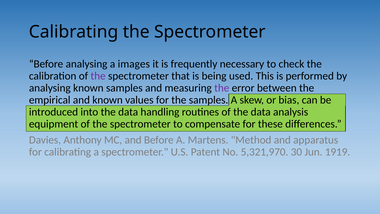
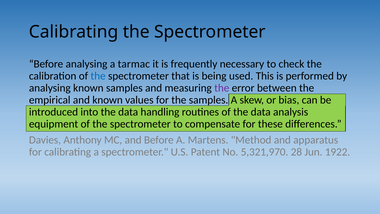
images: images -> tarmac (134, 64)
the colour: purple -> blue (98, 76)
30: 30 -> 28 (296, 152)
1919: 1919 -> 1922 (338, 152)
